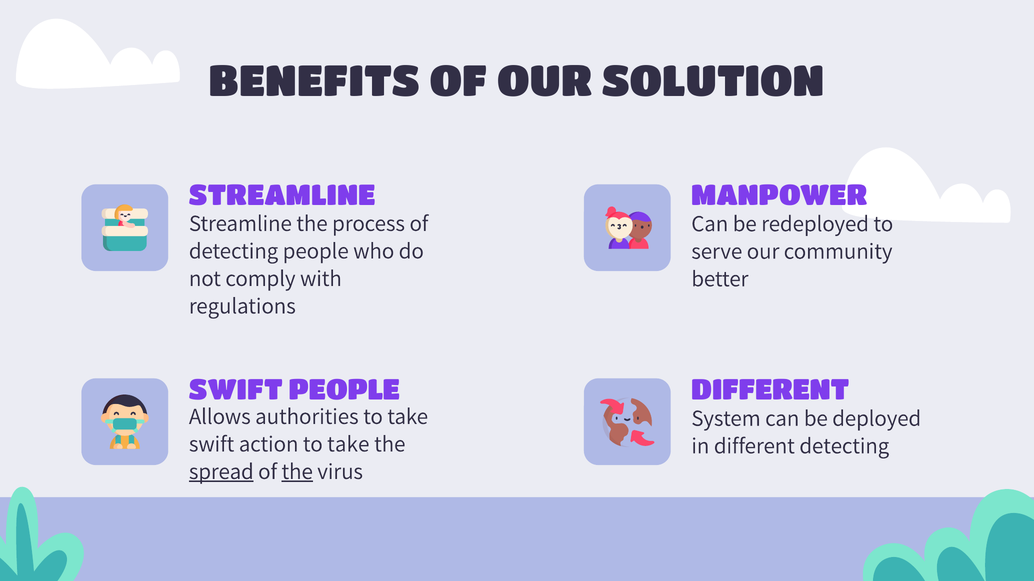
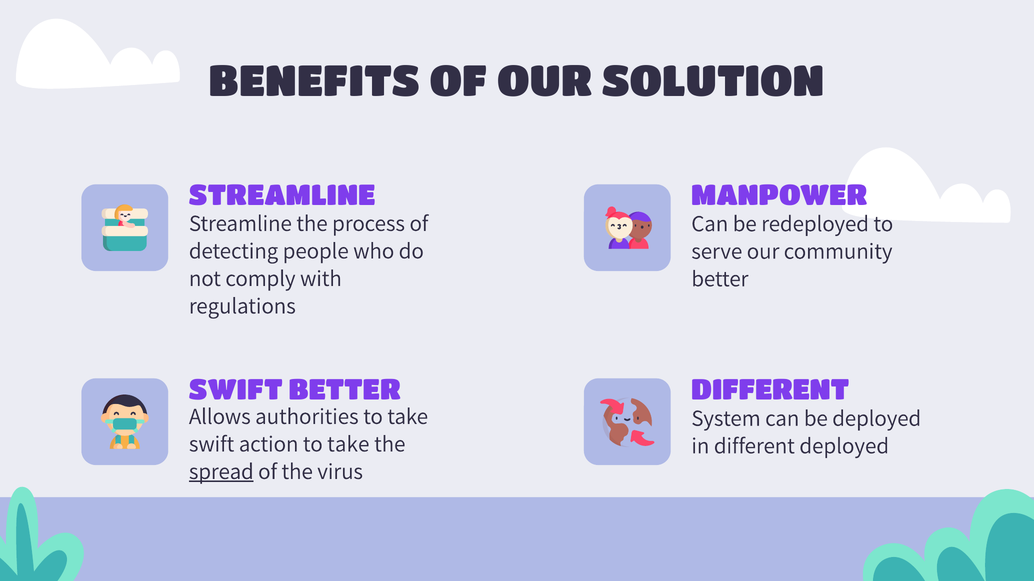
SWIFT PEOPLE: PEOPLE -> BETTER (345, 390)
different detecting: detecting -> deployed (844, 446)
the underline: present -> none (297, 472)
